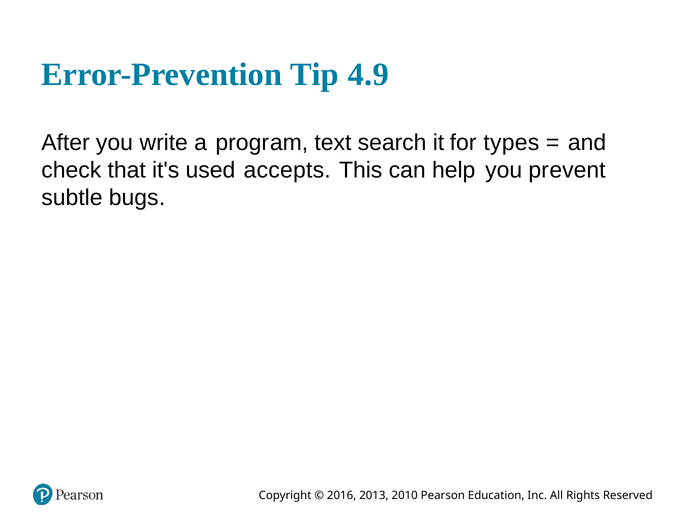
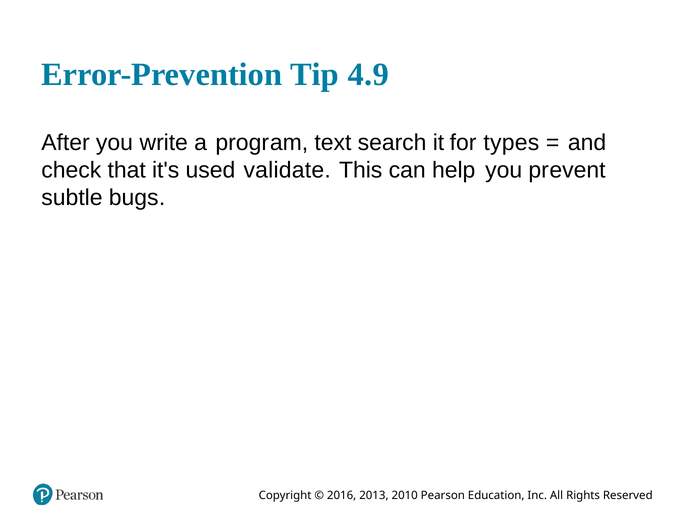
accepts: accepts -> validate (287, 170)
